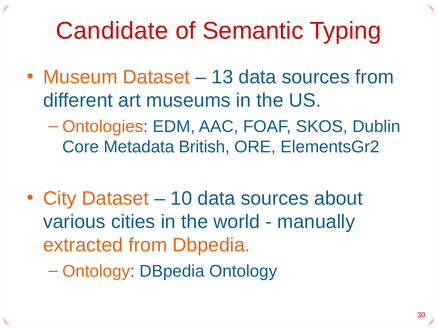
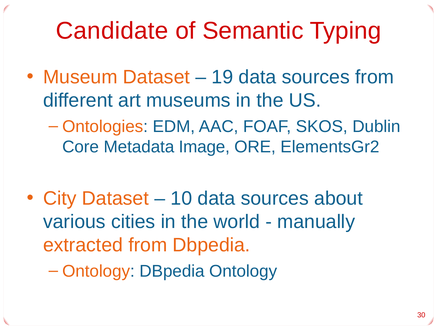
13: 13 -> 19 (222, 77)
British: British -> Image (204, 147)
